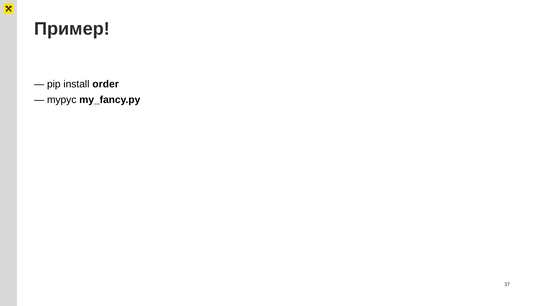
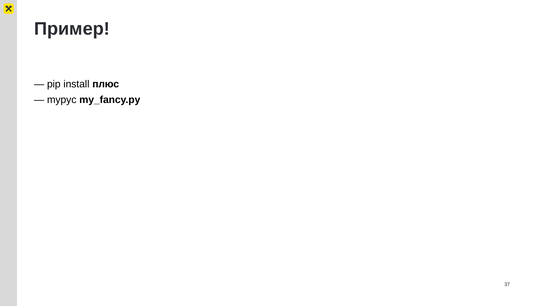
order: order -> плюс (106, 84)
